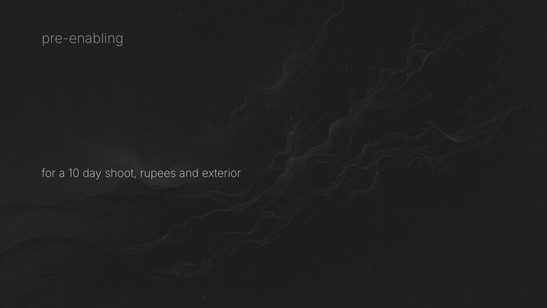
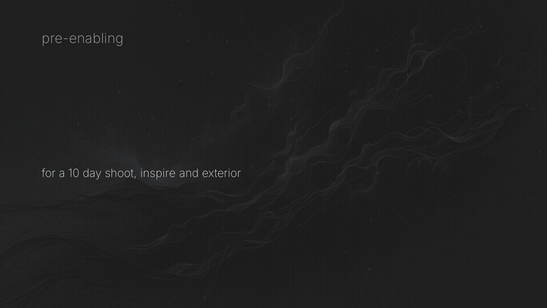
rupees: rupees -> inspire (158, 173)
